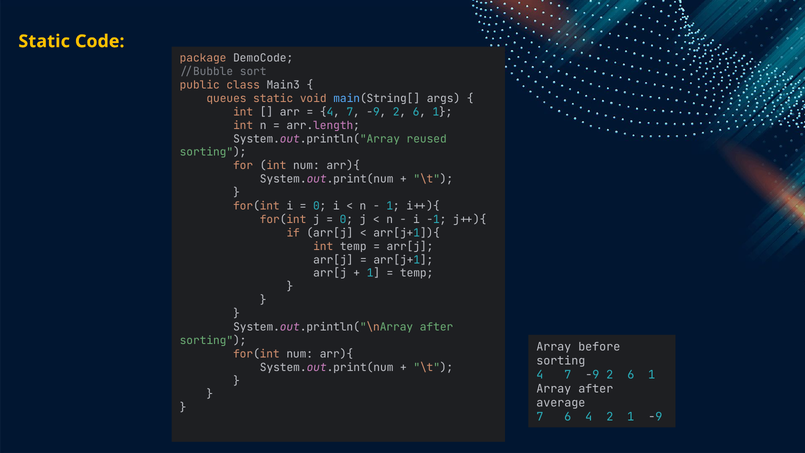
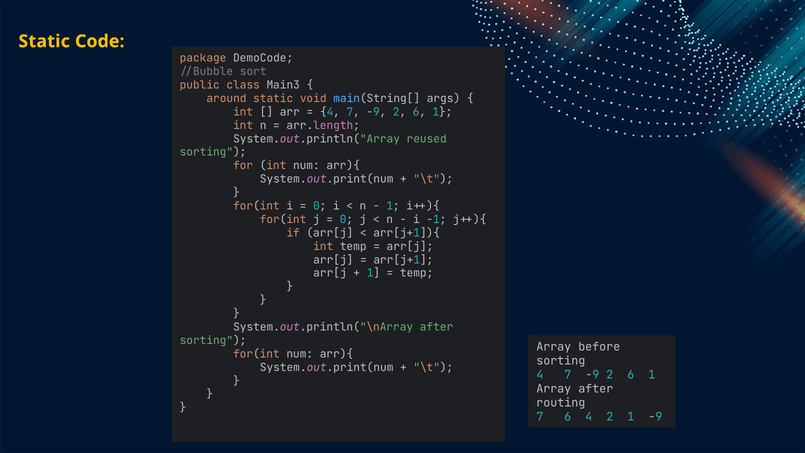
queues: queues -> around (226, 98)
average: average -> routing (561, 403)
